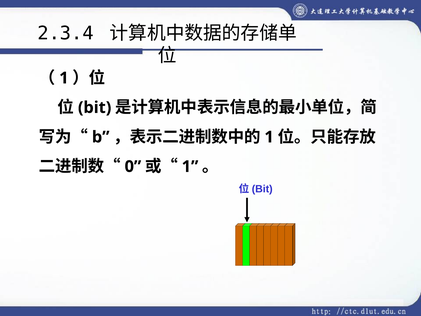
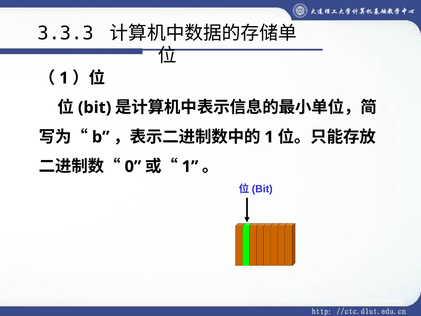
2.3.4: 2.3.4 -> 3.3.3 (66, 33)
